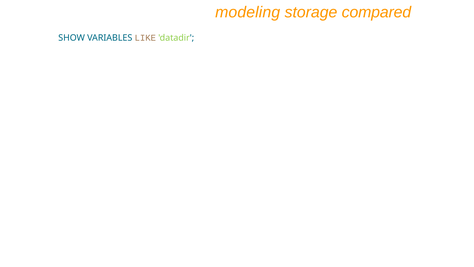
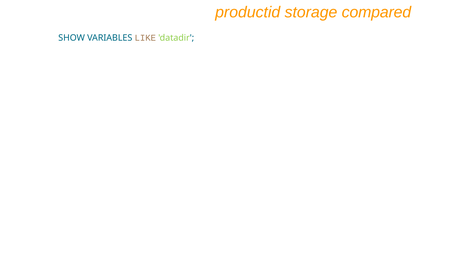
modeling: modeling -> productid (248, 12)
